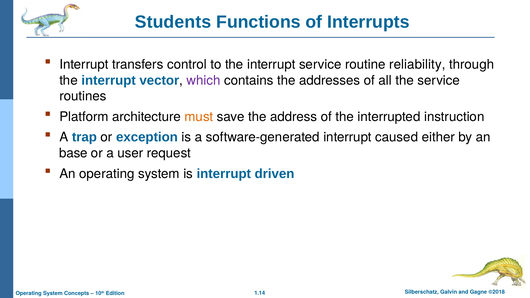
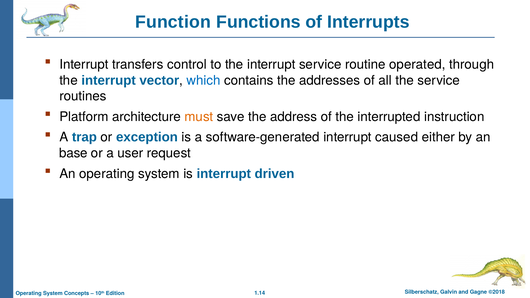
Students: Students -> Function (173, 22)
reliability: reliability -> operated (417, 64)
which colour: purple -> blue (204, 80)
